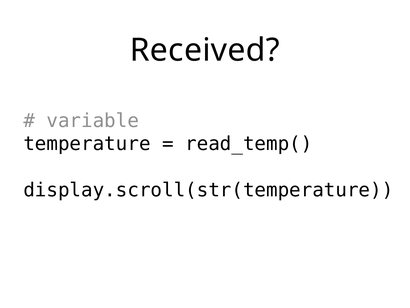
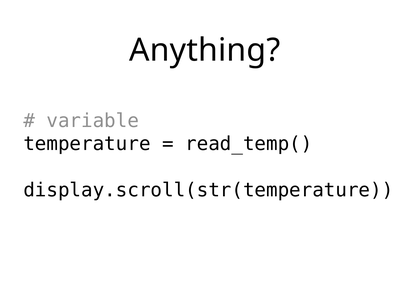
Received: Received -> Anything (205, 50)
